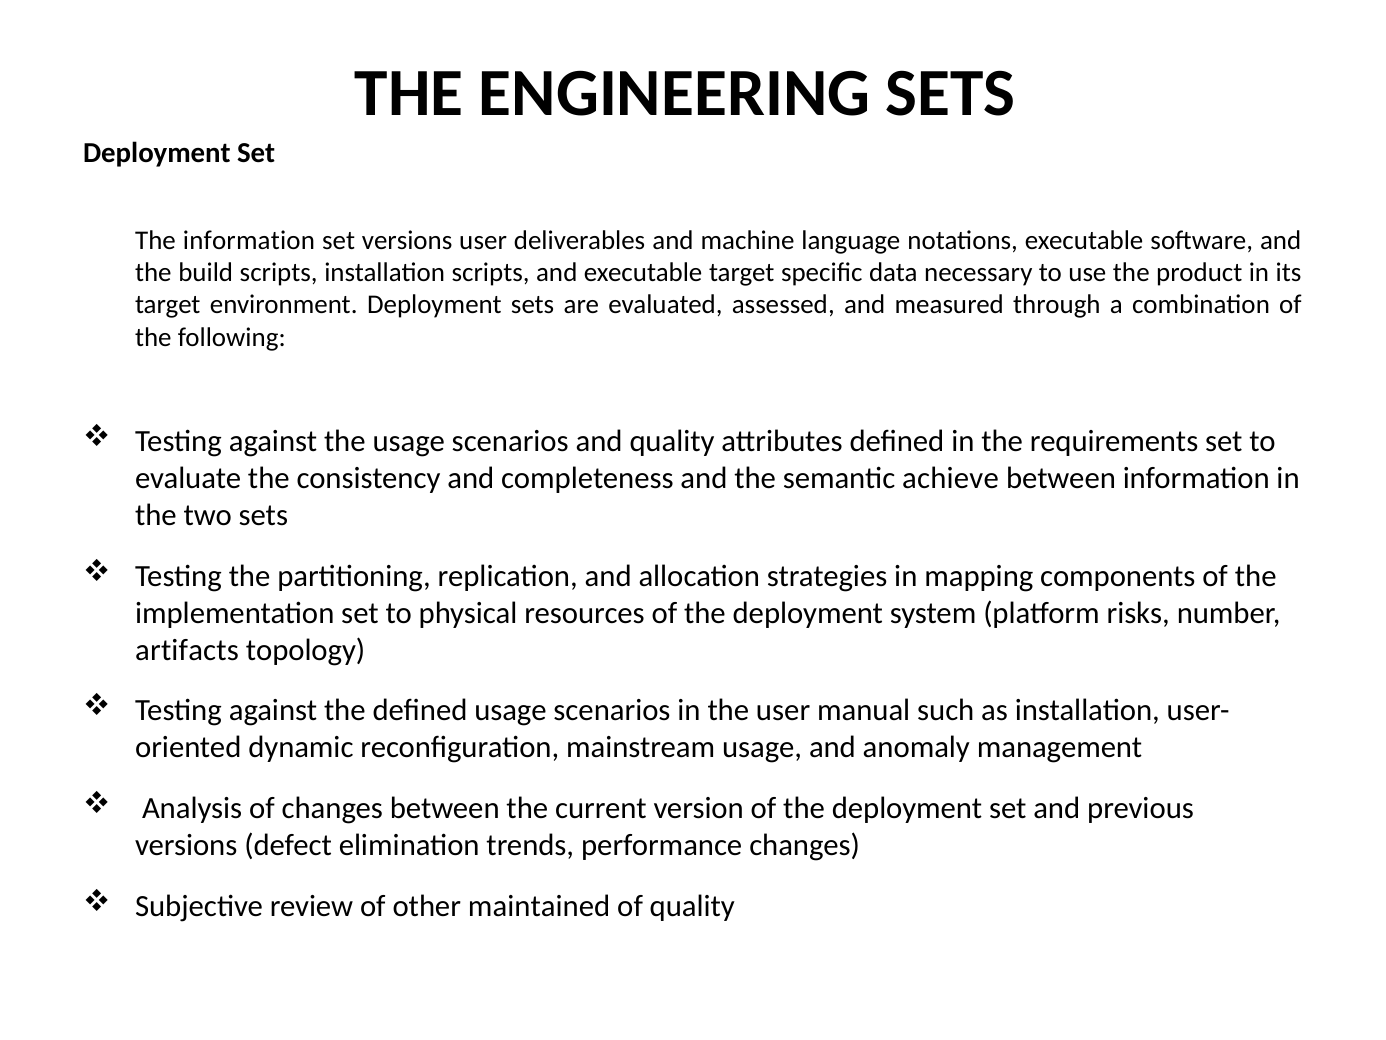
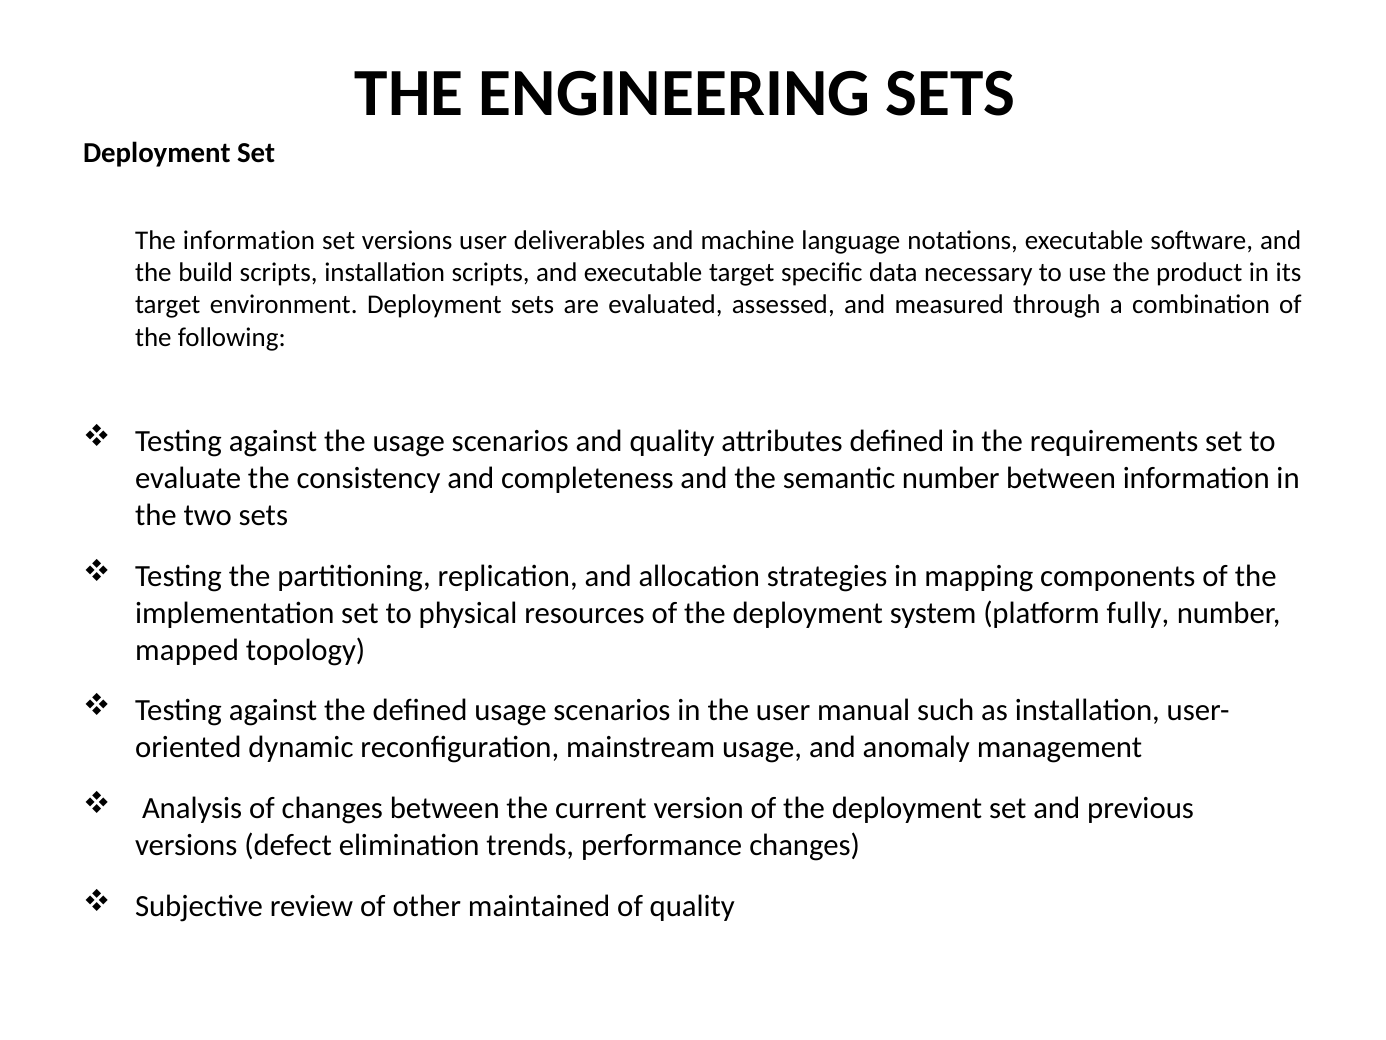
semantic achieve: achieve -> number (951, 478)
risks: risks -> fully (1138, 613)
artifacts: artifacts -> mapped (187, 650)
